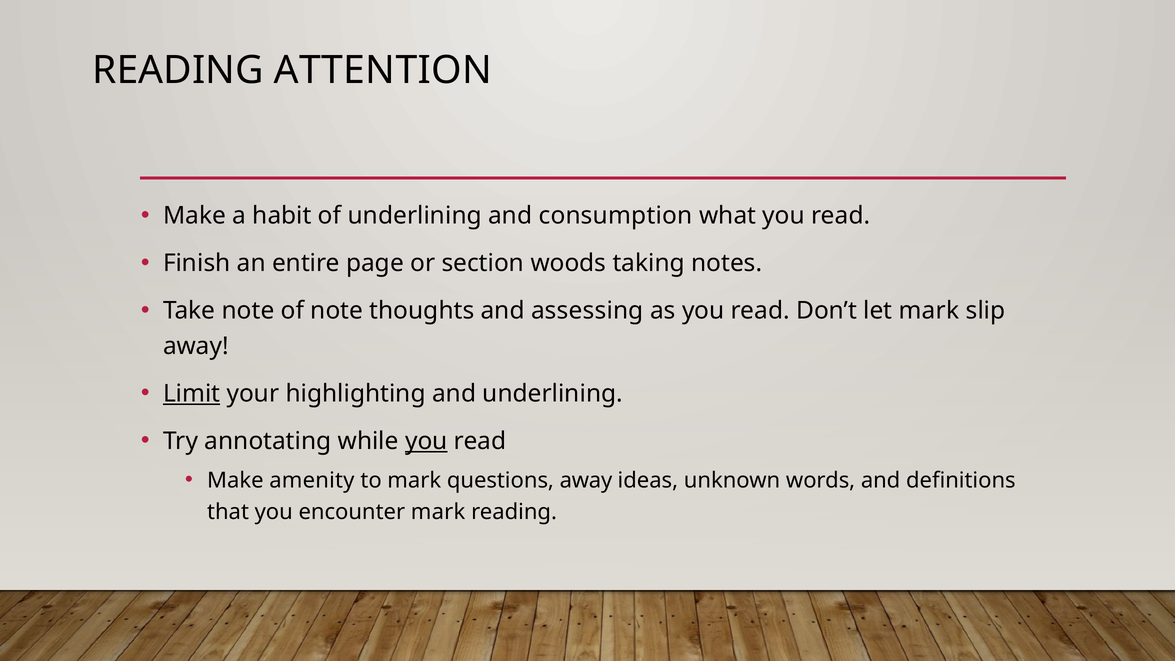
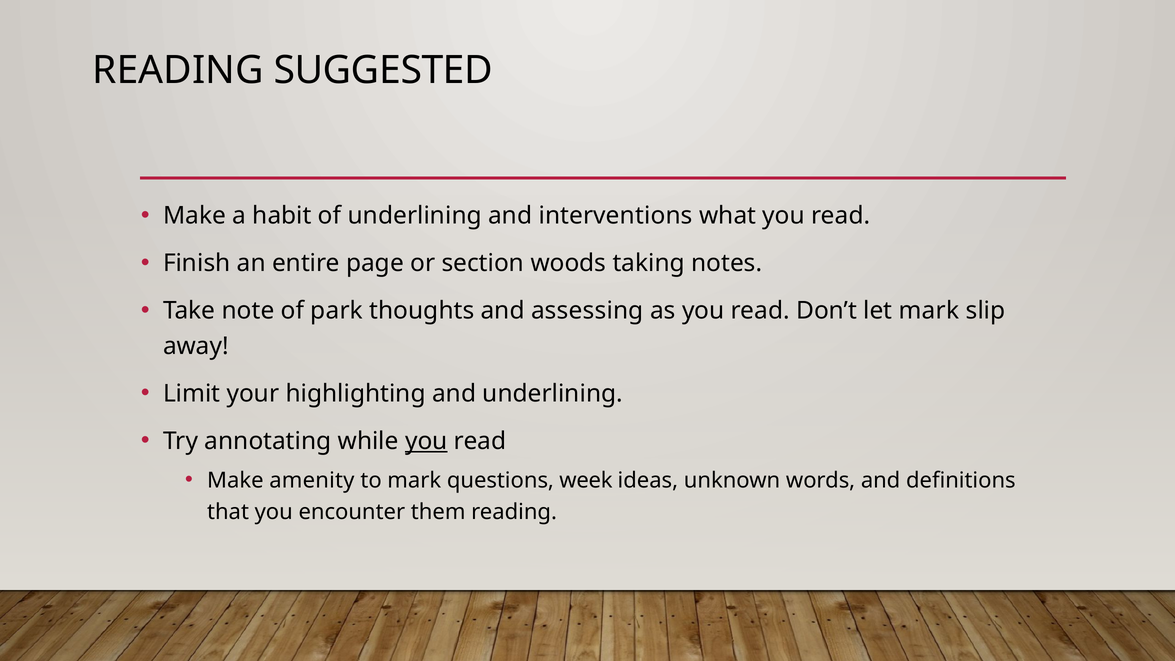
ATTENTION: ATTENTION -> SUGGESTED (383, 70)
consumption: consumption -> interventions (616, 216)
of note: note -> park (337, 311)
Limit underline: present -> none (192, 394)
questions away: away -> week (586, 480)
encounter mark: mark -> them (438, 512)
